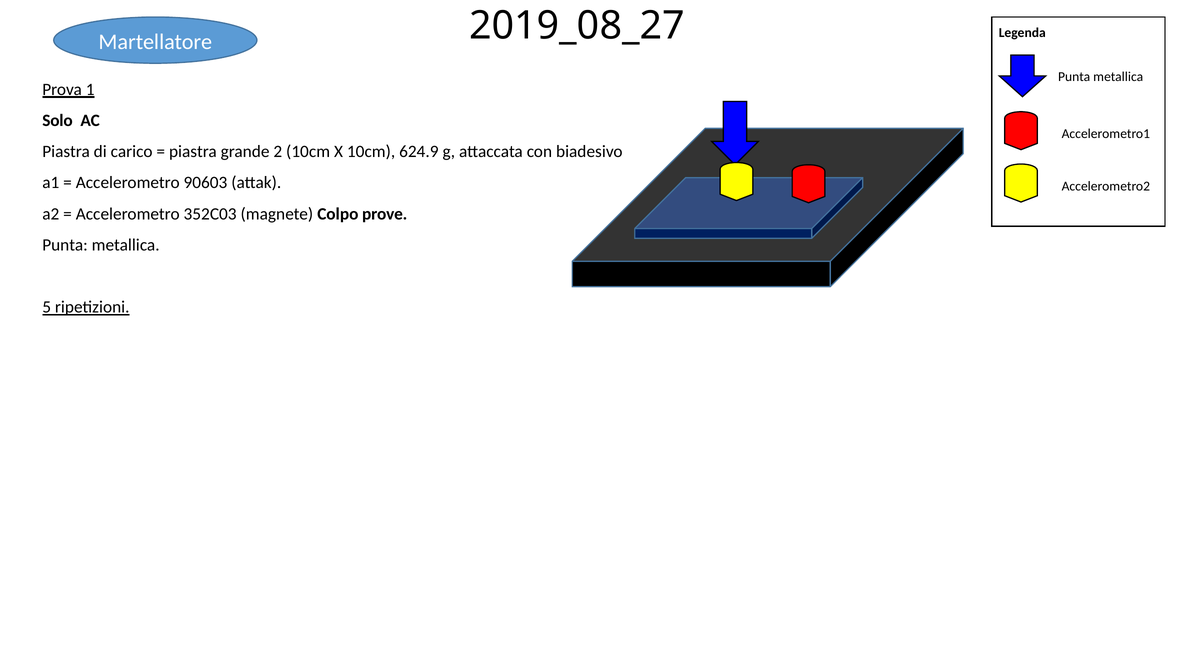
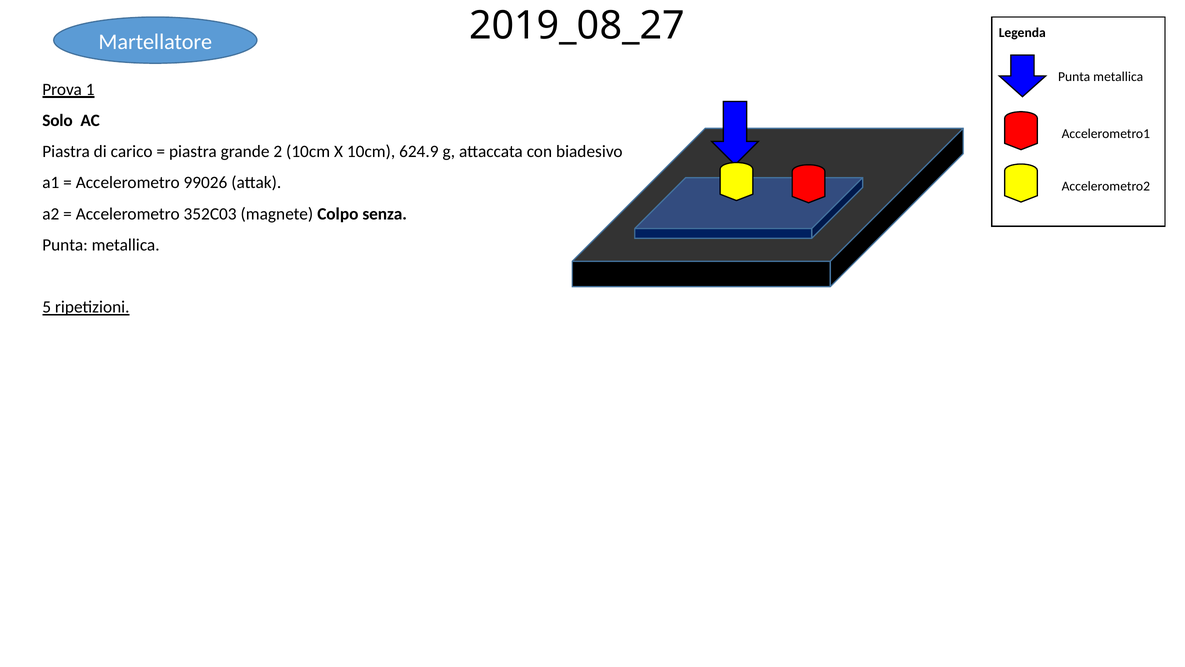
90603: 90603 -> 99026 (205, 183)
prove: prove -> senza (385, 214)
